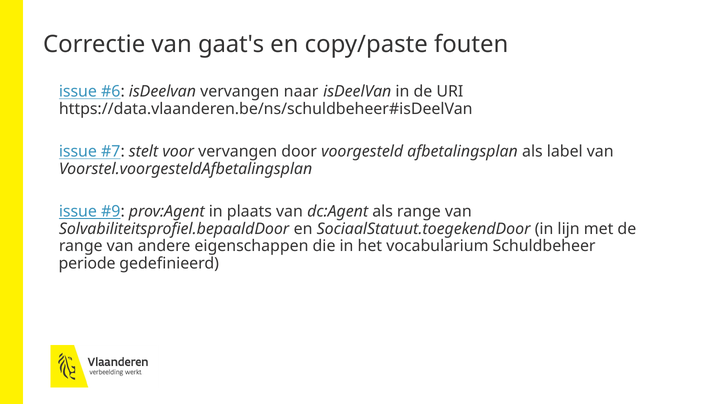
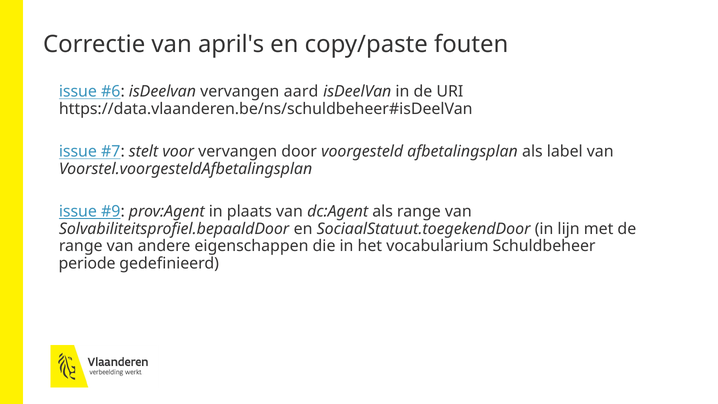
gaat's: gaat's -> april's (231, 44)
naar: naar -> aard (301, 91)
